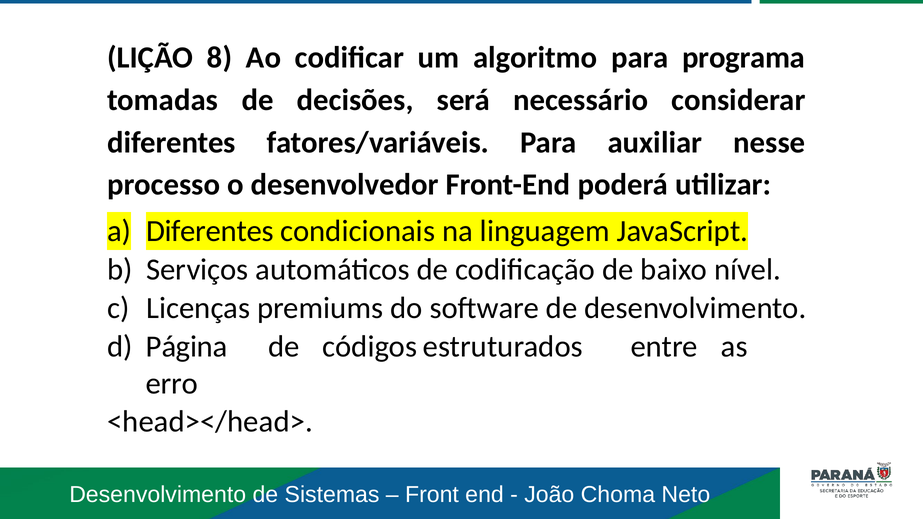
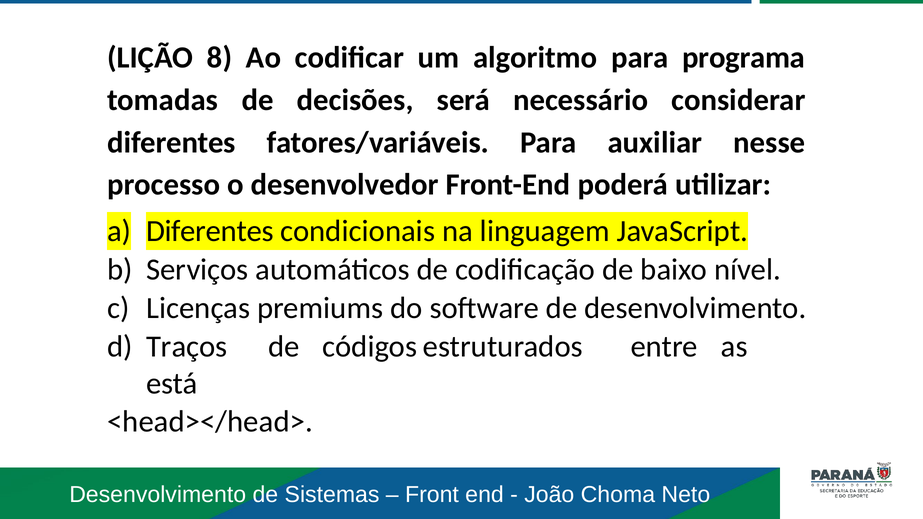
Página: Página -> Traços (187, 347)
erro: erro -> está (172, 384)
